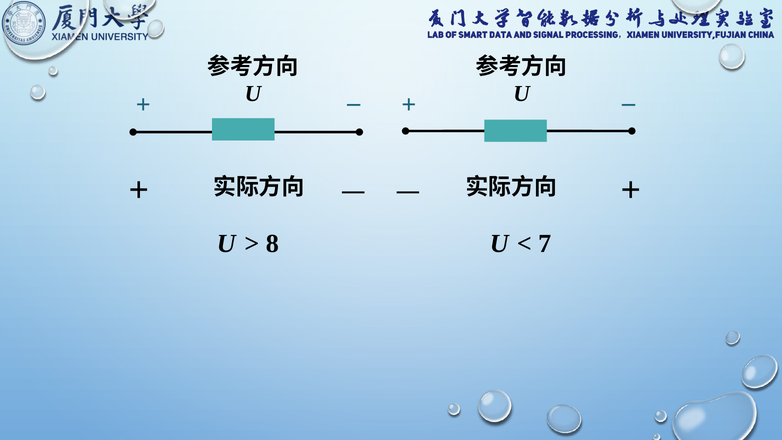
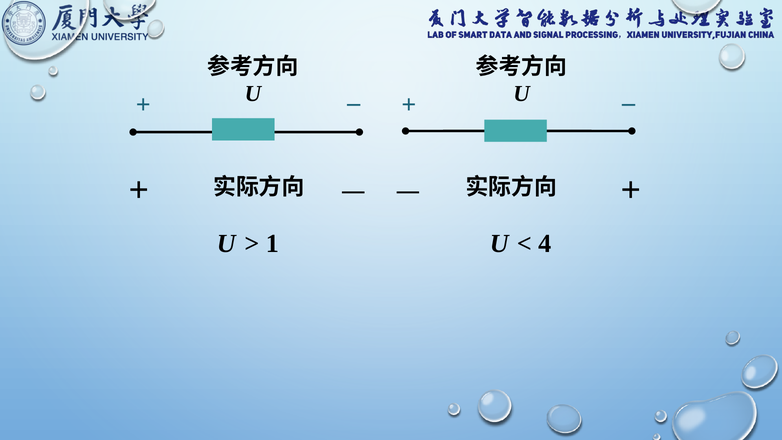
8: 8 -> 1 (272, 243)
7: 7 -> 4 (545, 243)
